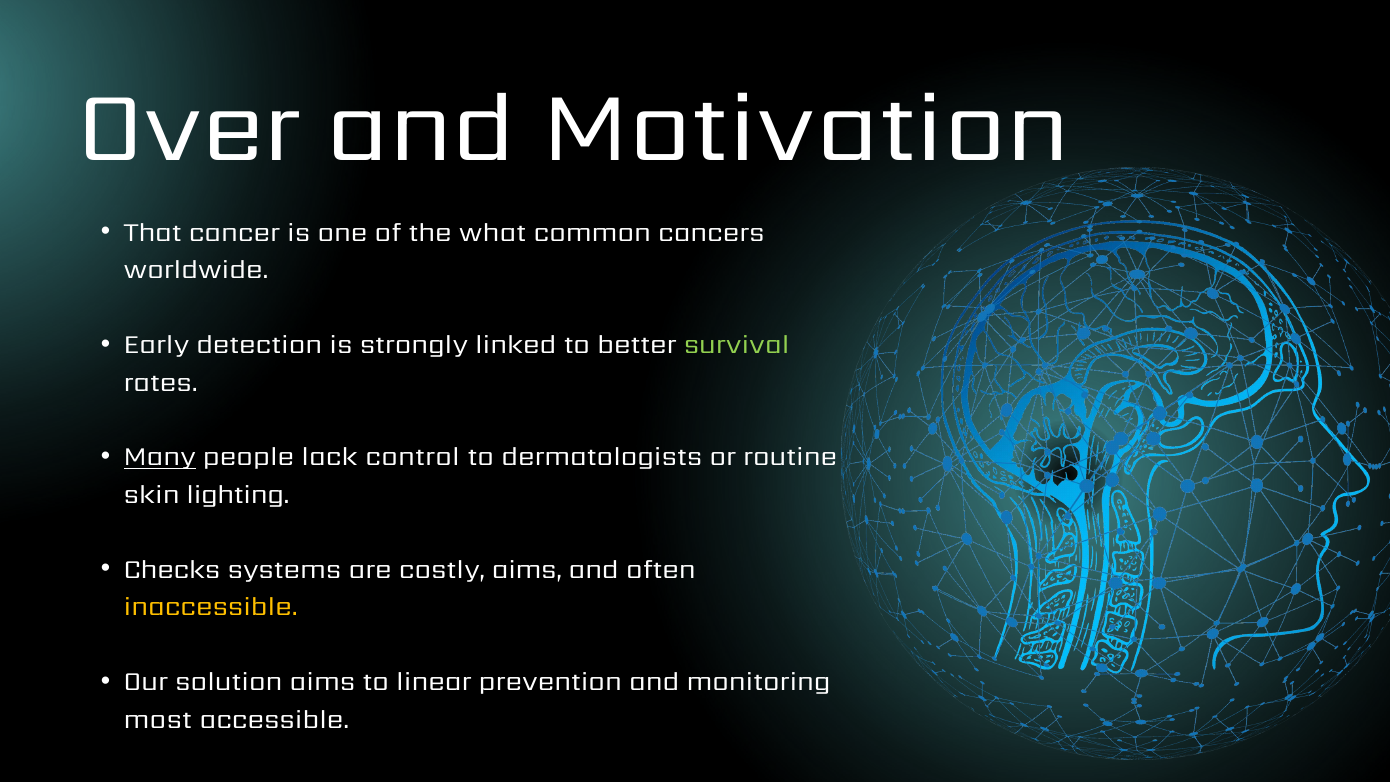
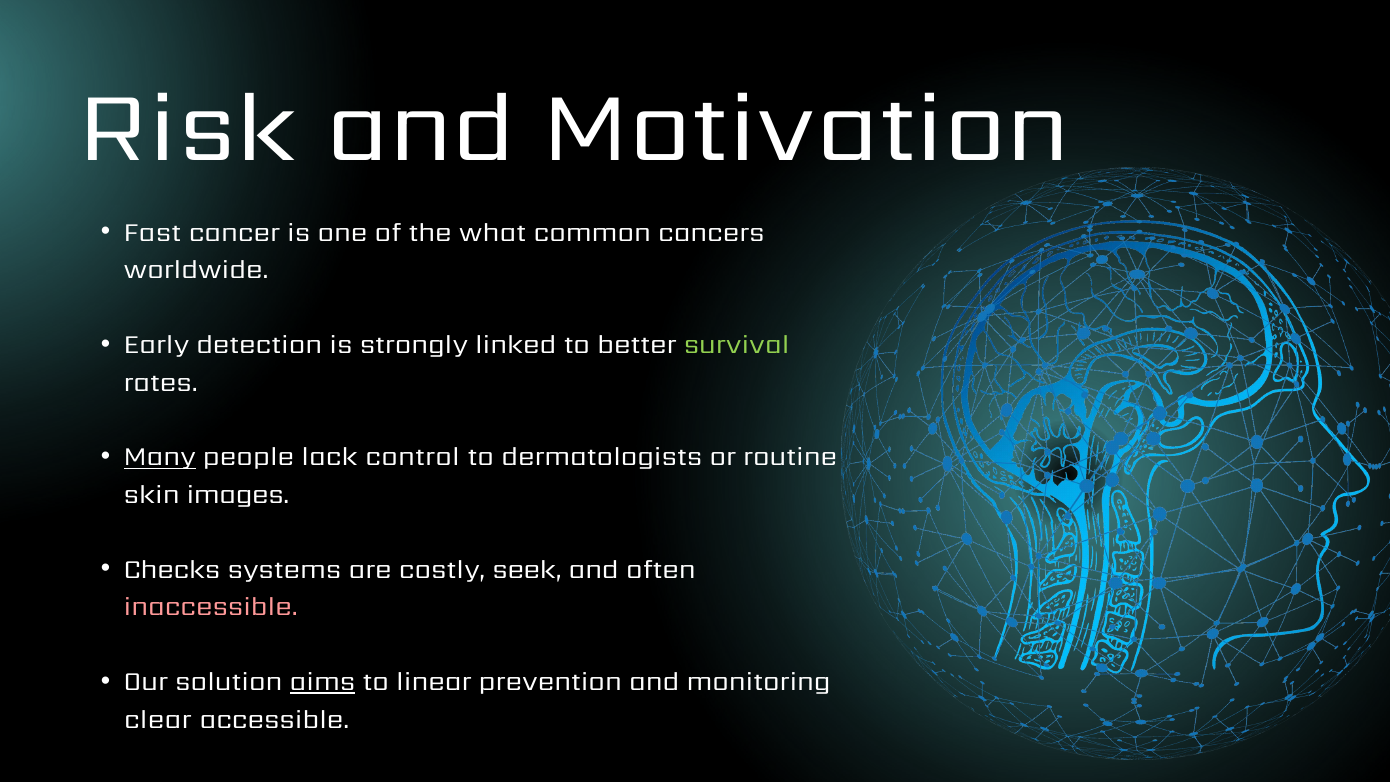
Over: Over -> Risk (188, 128)
That: That -> Fast (152, 232)
lighting: lighting -> images (238, 495)
costly aims: aims -> seek (527, 569)
inaccessible colour: yellow -> pink (211, 607)
aims underline: none -> present (322, 682)
most: most -> clear (158, 719)
